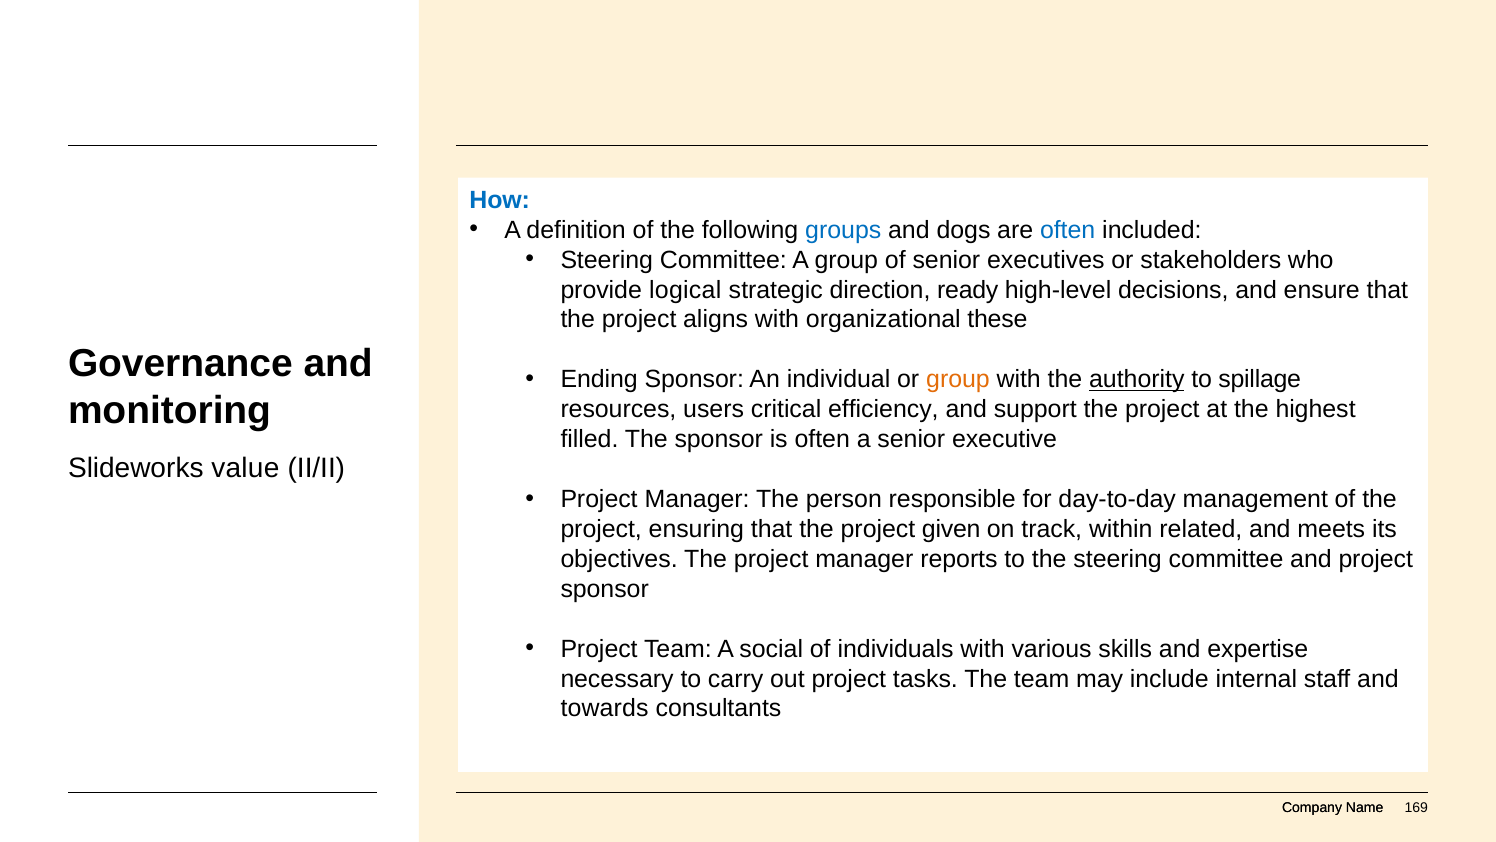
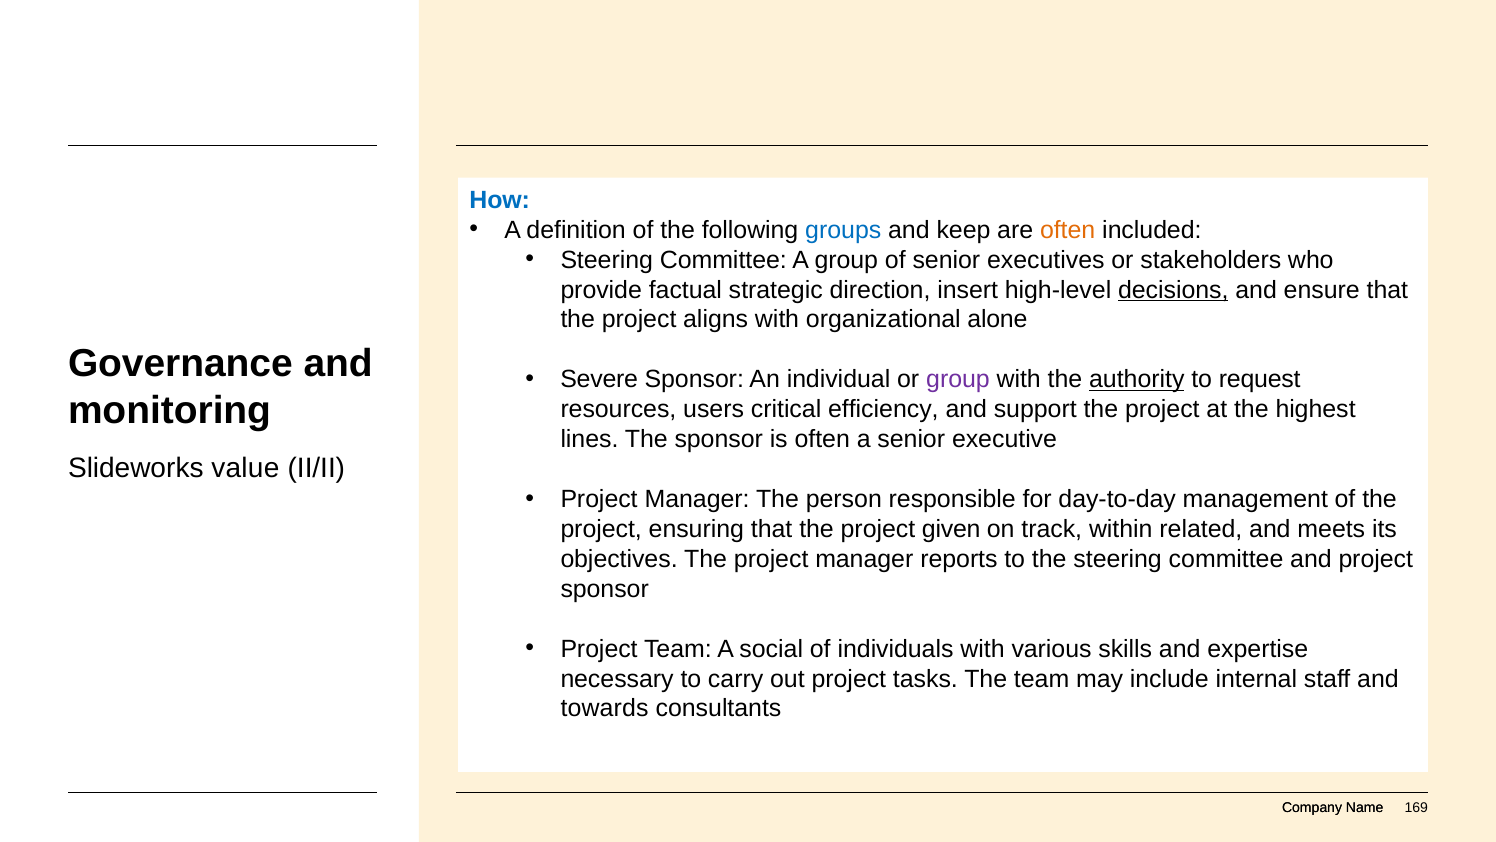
dogs: dogs -> keep (964, 230)
often colour: blue -> orange (1068, 230)
logical: logical -> factual (685, 290)
ready: ready -> insert (968, 290)
decisions underline: none -> present (1173, 290)
these: these -> alone (997, 320)
Ending: Ending -> Severe (599, 379)
group colour: orange -> purple (958, 379)
spillage: spillage -> request (1260, 379)
filled: filled -> lines (589, 439)
